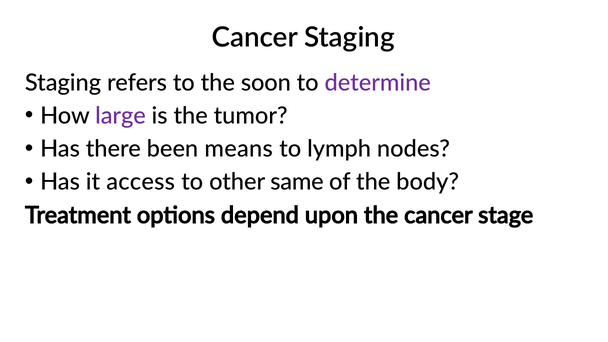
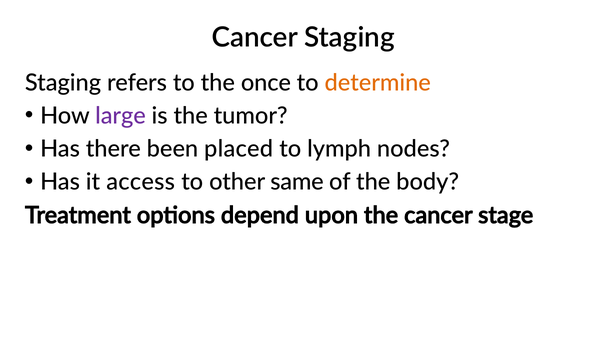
soon: soon -> once (266, 83)
determine colour: purple -> orange (378, 83)
means: means -> placed (239, 149)
